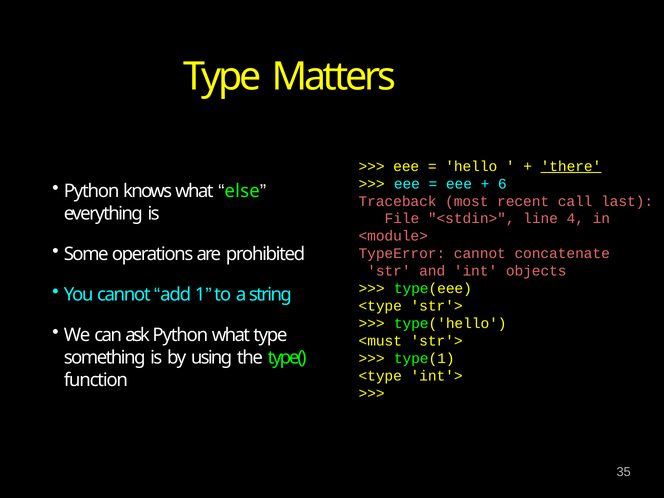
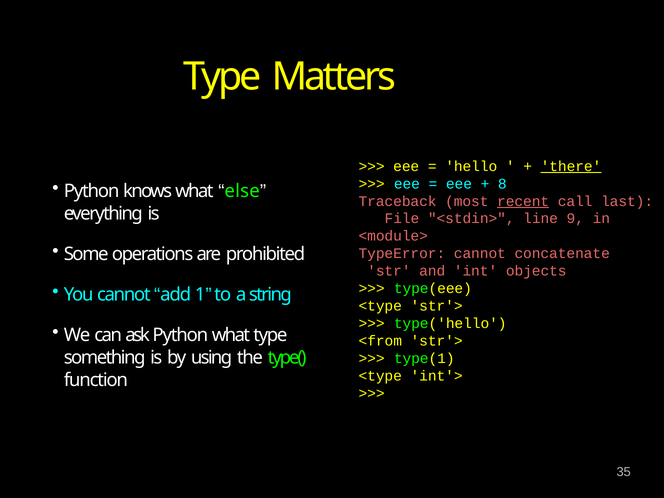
6: 6 -> 8 (502, 184)
recent underline: none -> present (523, 201)
4: 4 -> 9 (575, 219)
<must: <must -> <from (380, 341)
